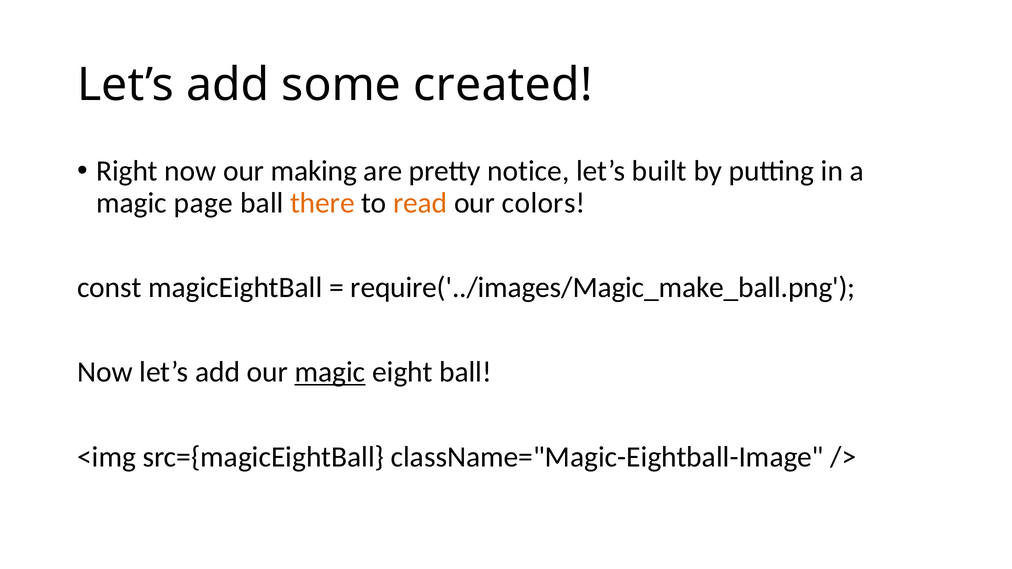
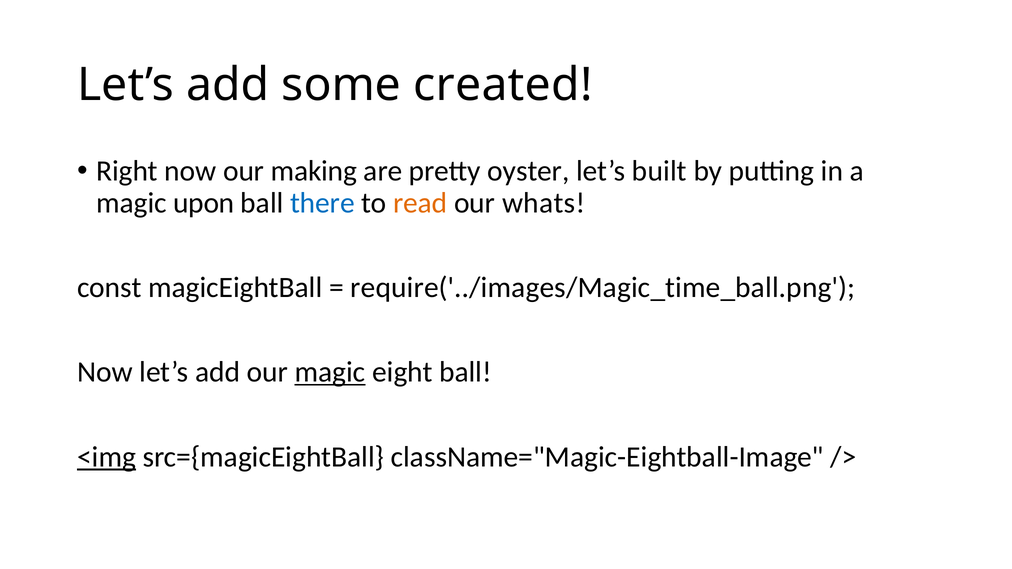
notice: notice -> oyster (528, 171)
page: page -> upon (204, 203)
there colour: orange -> blue (323, 203)
colors: colors -> whats (544, 203)
require('../images/Magic_make_ball.png: require('../images/Magic_make_ball.png -> require('../images/Magic_time_ball.png (603, 288)
<img underline: none -> present (107, 457)
